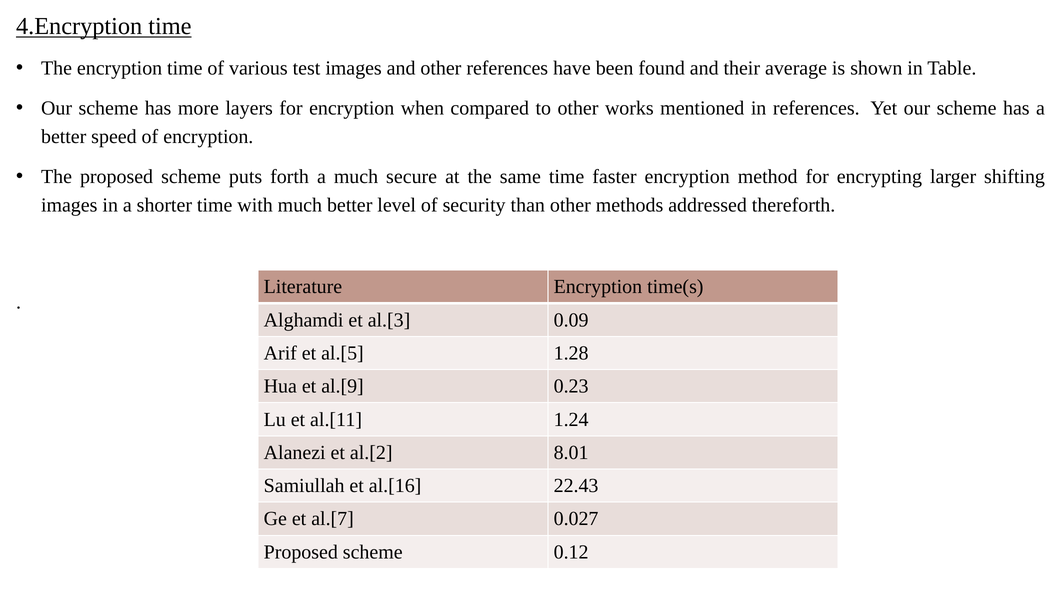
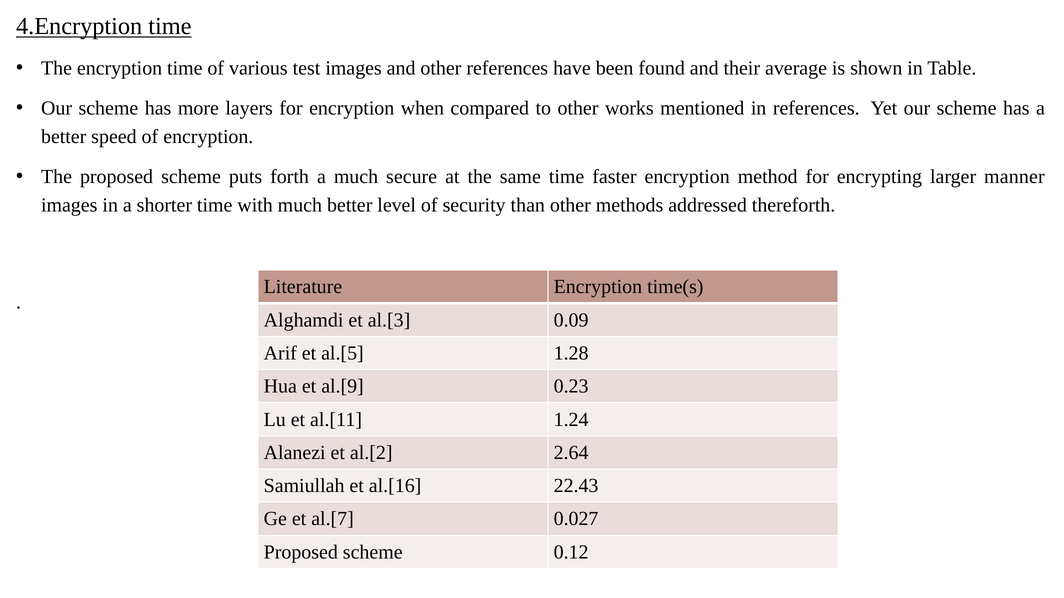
shifting: shifting -> manner (1014, 177)
8.01: 8.01 -> 2.64 (571, 453)
